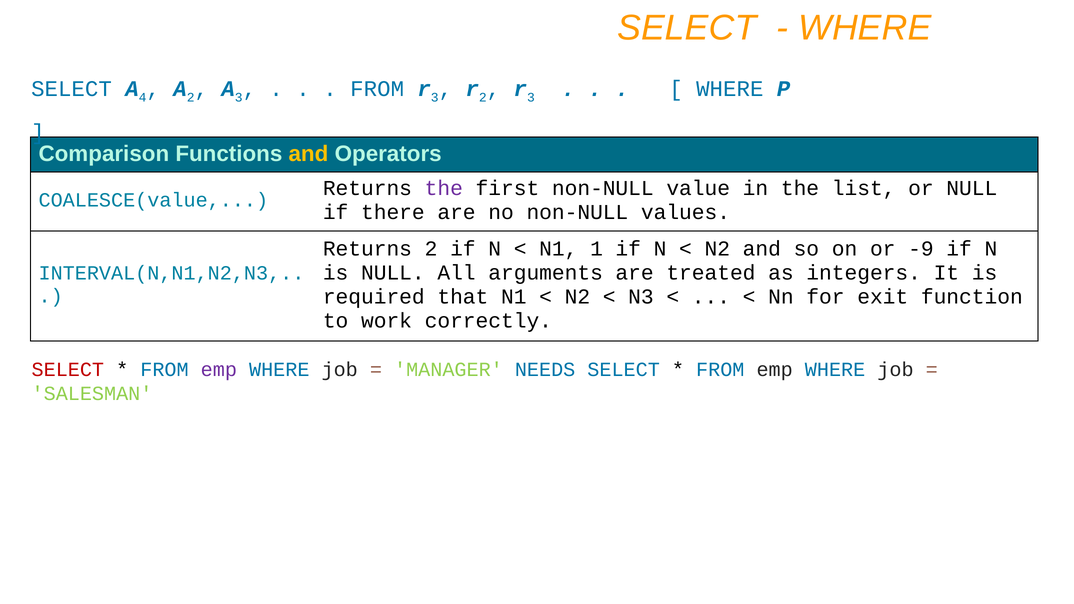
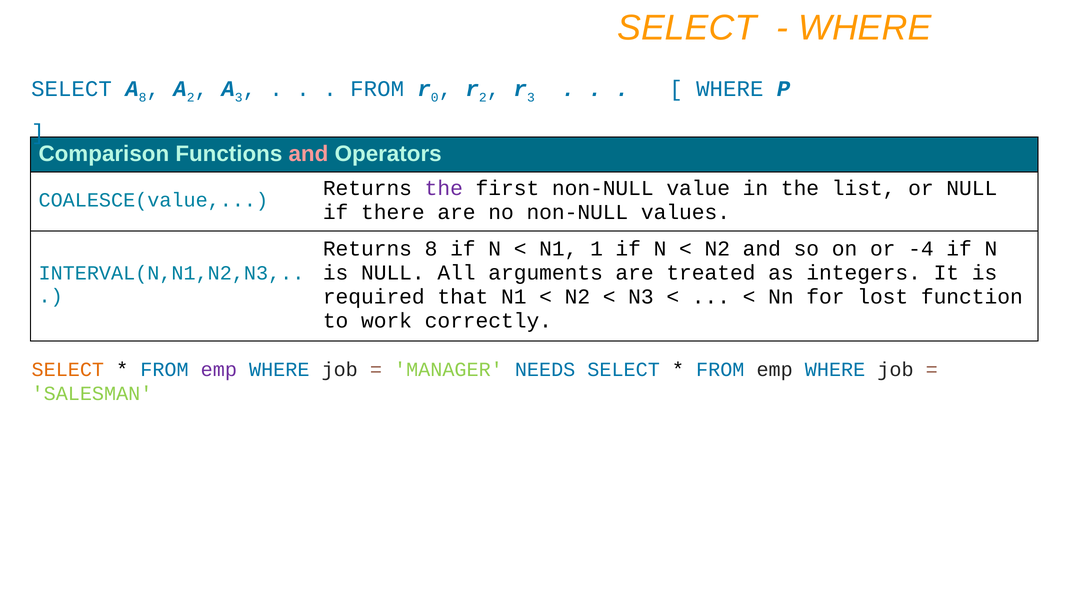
4: 4 -> 8 (143, 97)
3: 3 -> 0 (435, 97)
and colour: yellow -> pink (308, 154)
Returns 2: 2 -> 8 (431, 249)
-9: -9 -> -4 (921, 249)
exit: exit -> lost (883, 297)
SELECT colour: red -> orange (68, 370)
